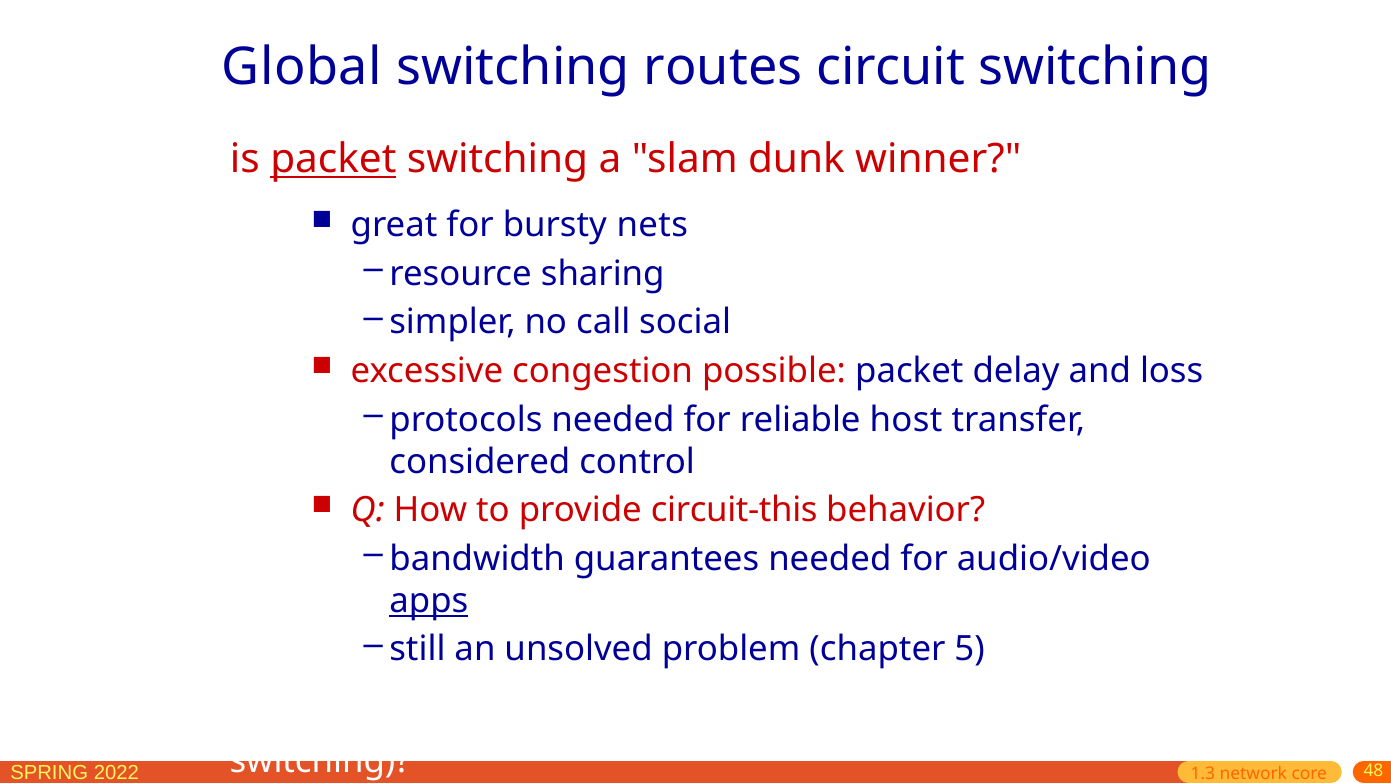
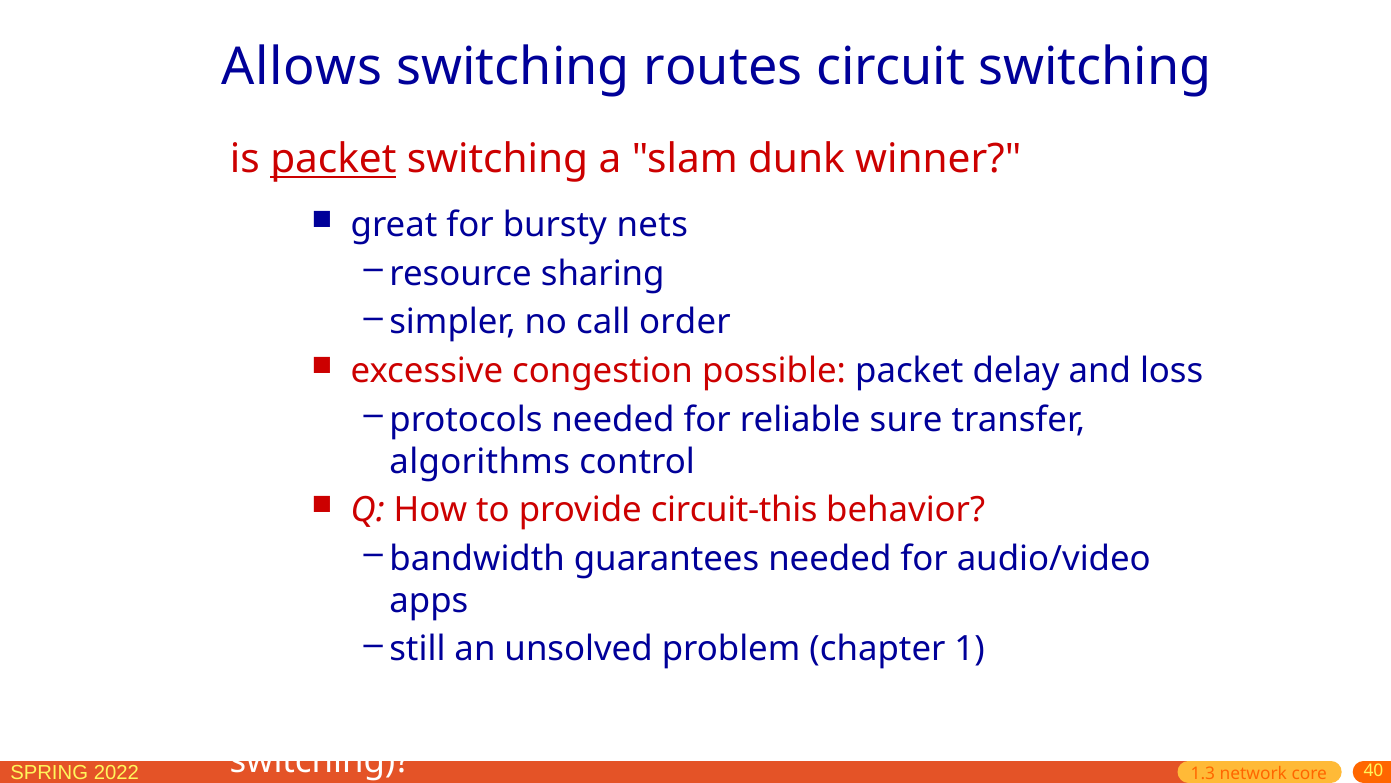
Global: Global -> Allows (302, 68)
social: social -> order (685, 322)
host: host -> sure (906, 420)
considered: considered -> algorithms (480, 461)
apps underline: present -> none (429, 600)
5: 5 -> 1 (970, 649)
48: 48 -> 40 (1373, 770)
